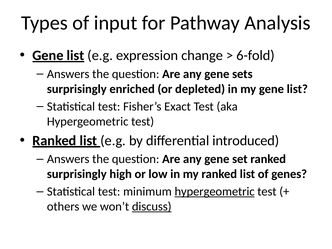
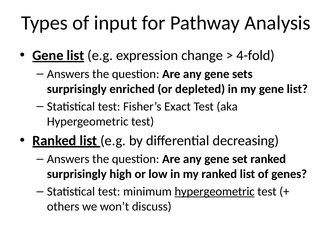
6-fold: 6-fold -> 4-fold (256, 56)
introduced: introduced -> decreasing (246, 141)
discuss underline: present -> none (152, 207)
